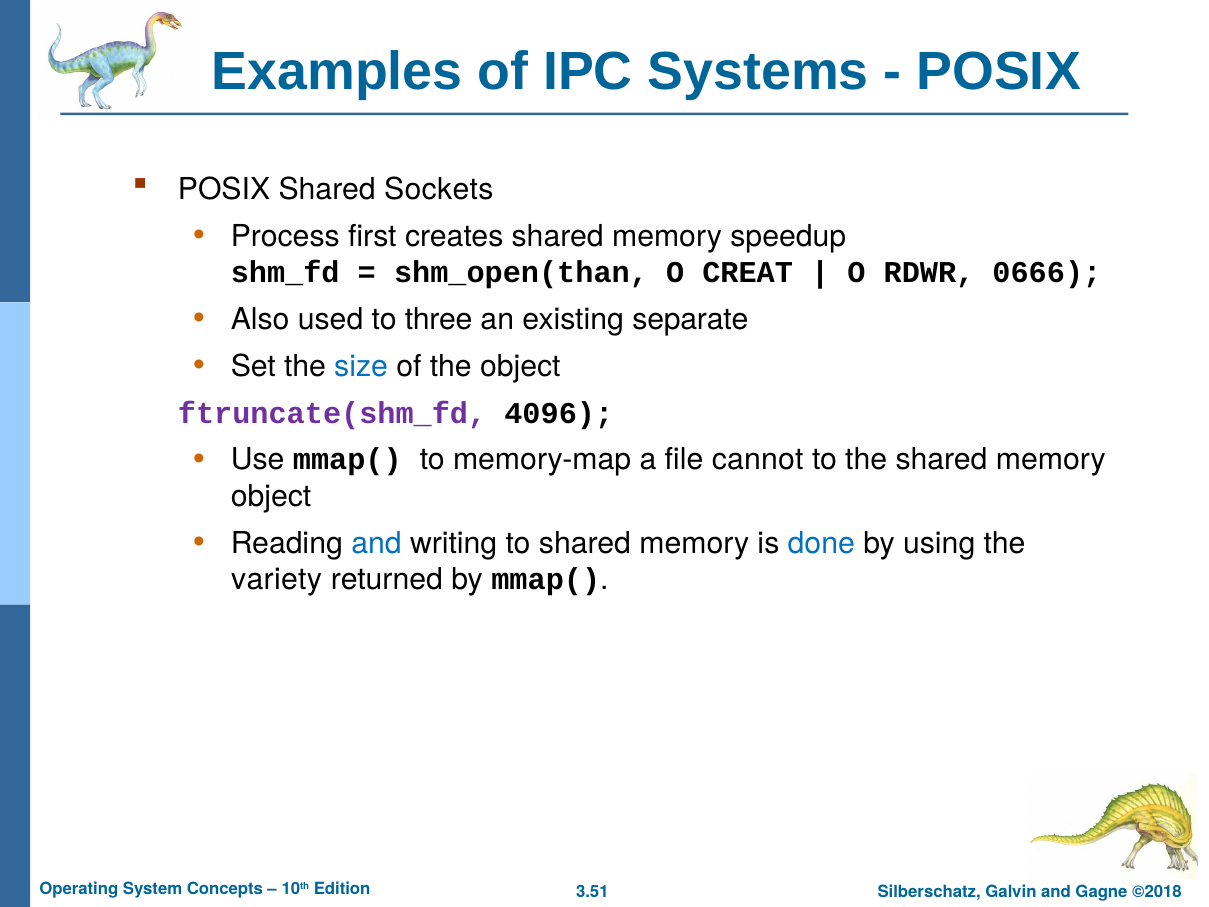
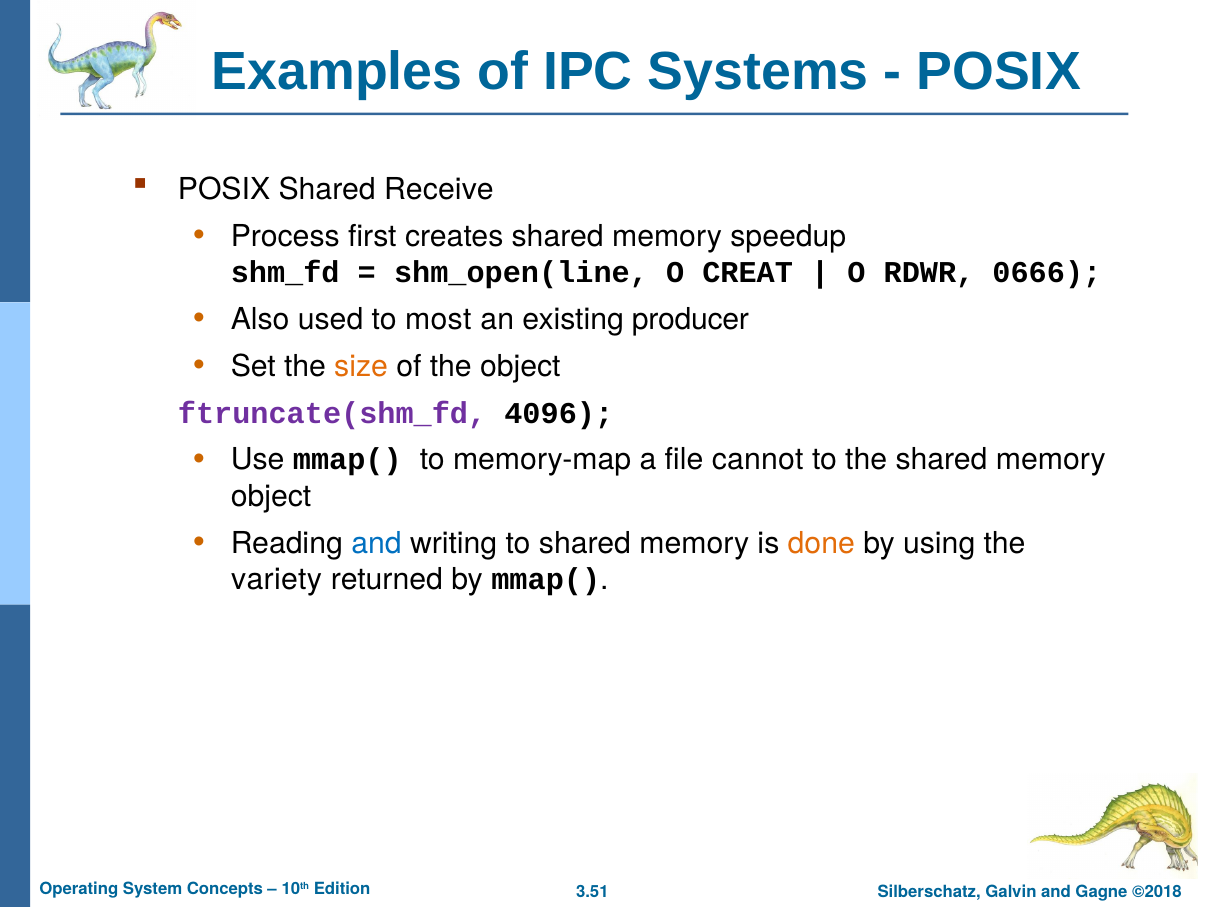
Sockets: Sockets -> Receive (439, 189)
shm_open(than: shm_open(than -> shm_open(line (521, 272)
three: three -> most (438, 319)
separate: separate -> producer (690, 319)
size colour: blue -> orange (361, 366)
done colour: blue -> orange (821, 543)
